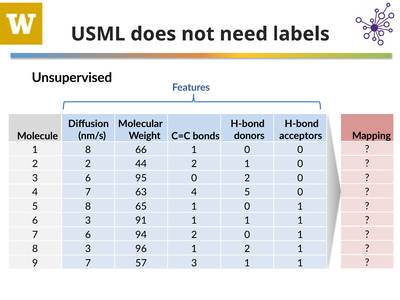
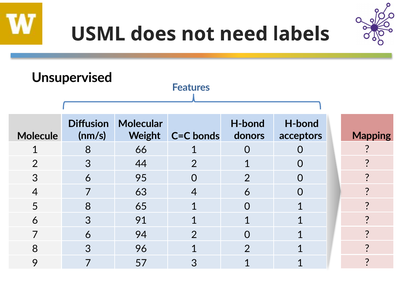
2 2: 2 -> 3 (88, 164)
4 5: 5 -> 6 (247, 192)
